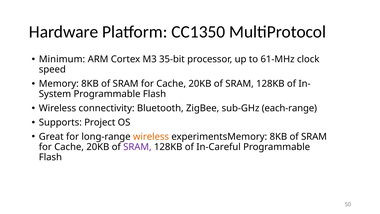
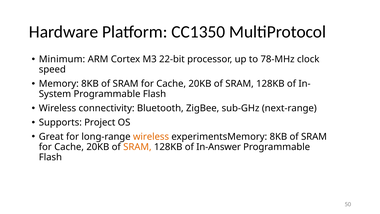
35-bit: 35-bit -> 22-bit (172, 59)
61-MHz: 61-MHz -> 78-MHz (278, 59)
each-range: each-range -> next-range (289, 108)
SRAM colour: purple -> orange (137, 147)
In-Careful: In-Careful -> In-Answer (219, 147)
